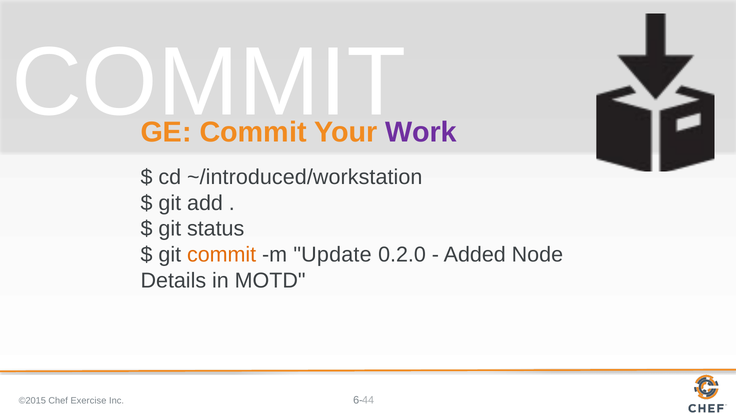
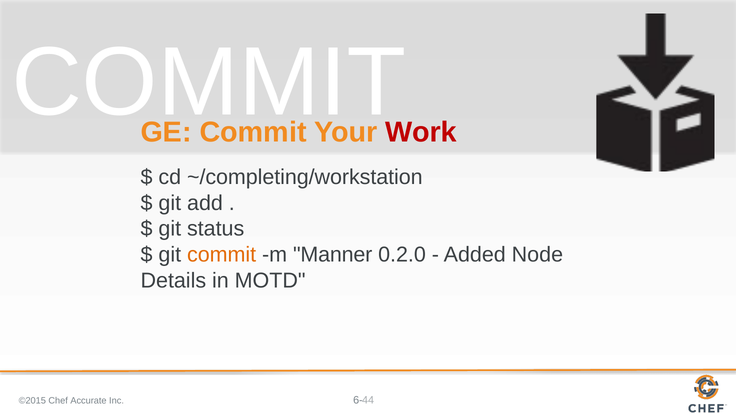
Work colour: purple -> red (421, 132)
~/introduced/workstation: ~/introduced/workstation -> ~/completing/workstation (305, 177)
Update: Update -> Manner (333, 255)
Exercise: Exercise -> Accurate (88, 401)
